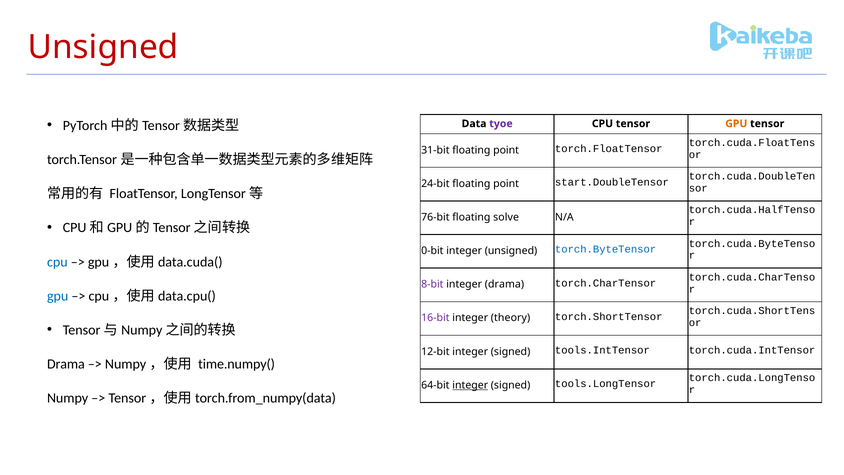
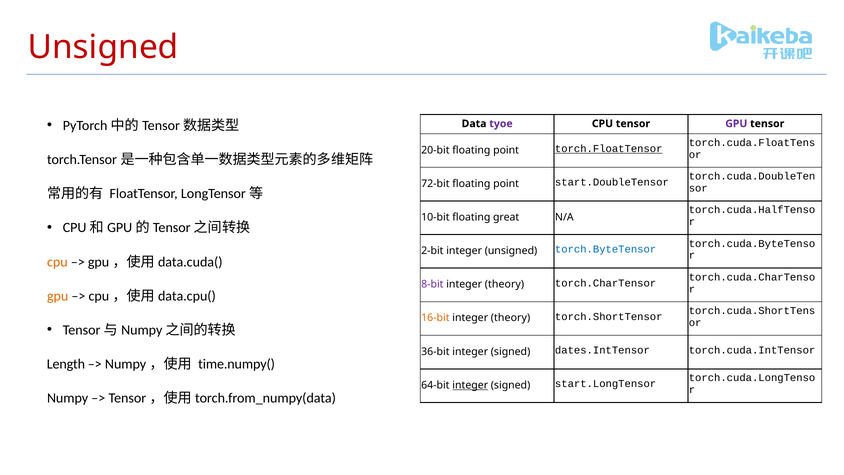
GPU colour: orange -> purple (736, 124)
31-bit: 31-bit -> 20-bit (435, 150)
torch.FloatTensor underline: none -> present (609, 149)
24-bit: 24-bit -> 72-bit (435, 184)
76-bit: 76-bit -> 10-bit (435, 217)
solve: solve -> great (506, 217)
0-bit: 0-bit -> 2-bit (432, 251)
cpu colour: blue -> orange (57, 262)
drama: drama -> theory (504, 284)
gpu colour: blue -> orange (58, 296)
16-bit colour: purple -> orange (435, 318)
12-bit: 12-bit -> 36-bit (435, 351)
tools.IntTensor: tools.IntTensor -> dates.IntTensor (602, 350)
Drama: Drama -> Length (66, 364)
tools.LongTensor: tools.LongTensor -> start.LongTensor (606, 384)
